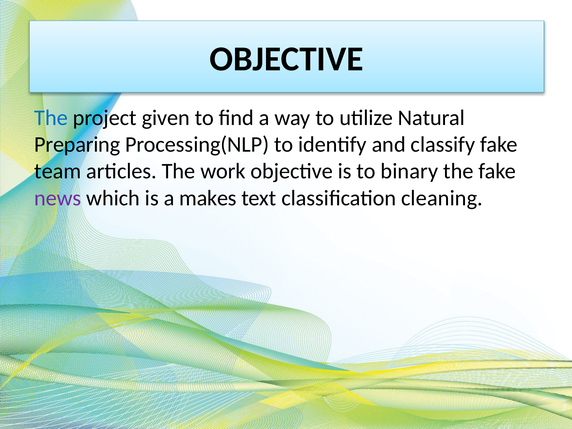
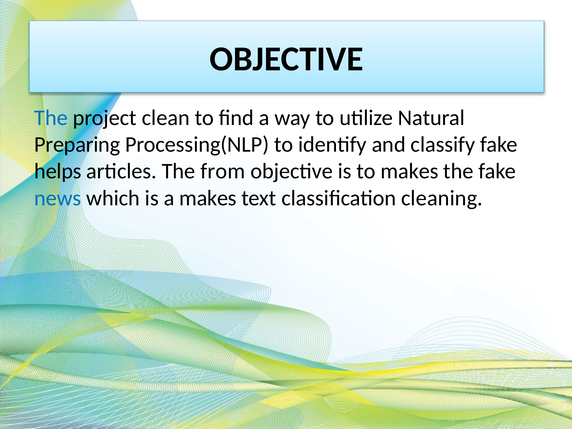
given: given -> clean (166, 118)
team: team -> helps (58, 171)
work: work -> from (223, 171)
to binary: binary -> makes (410, 171)
news colour: purple -> blue (58, 198)
